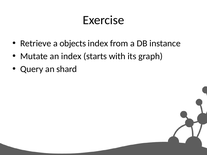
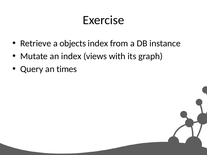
starts: starts -> views (95, 56)
shard: shard -> times (67, 69)
